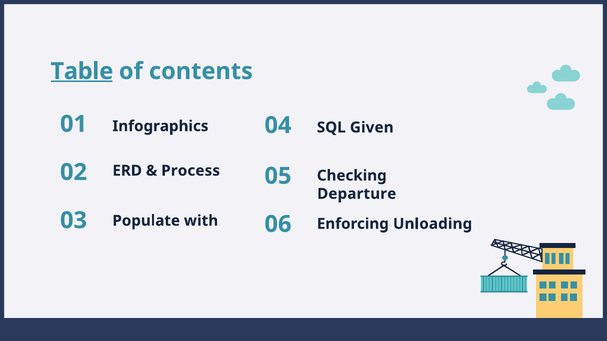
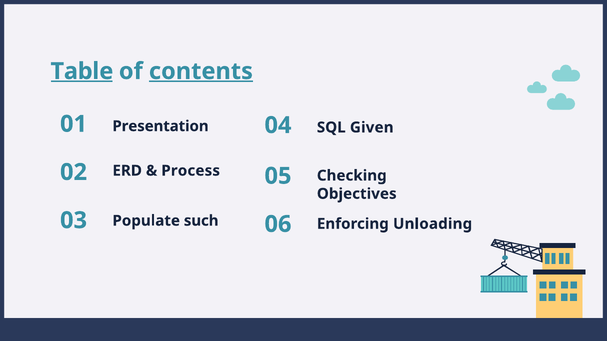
contents underline: none -> present (201, 71)
Infographics: Infographics -> Presentation (161, 126)
Departure: Departure -> Objectives (357, 194)
with: with -> such (201, 221)
